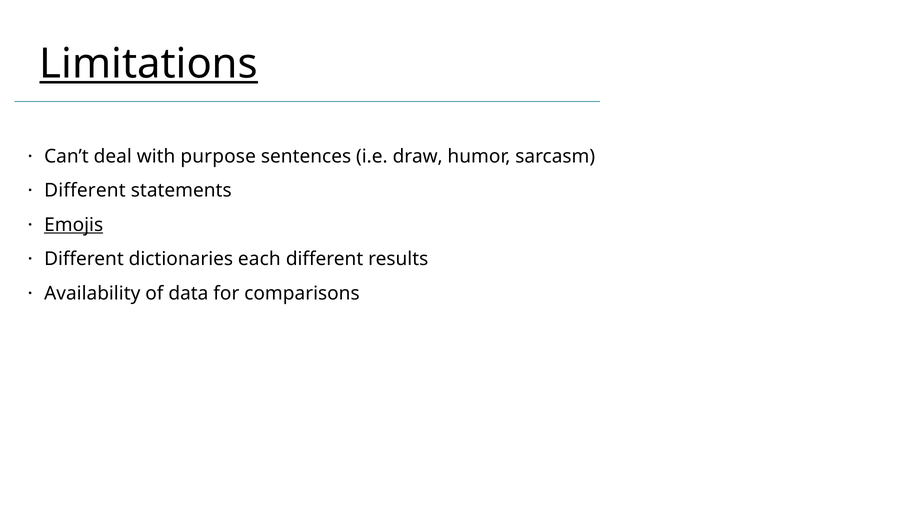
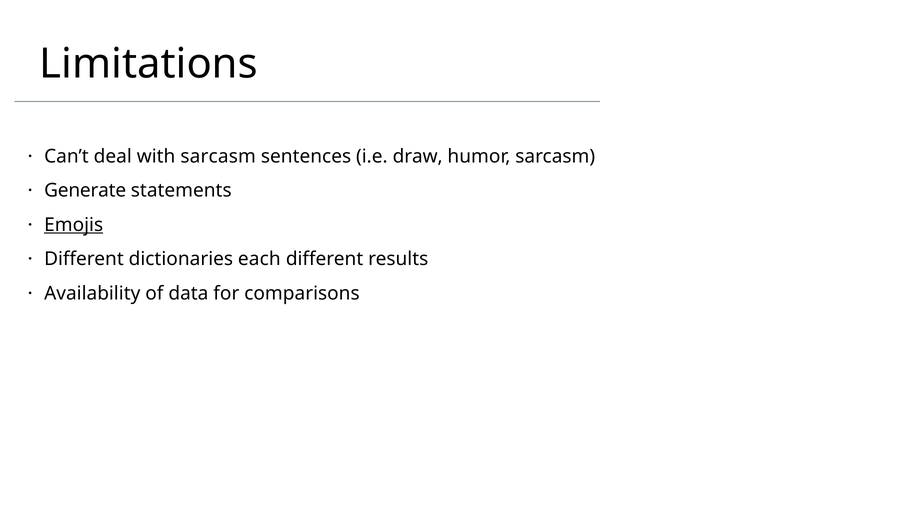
Limitations underline: present -> none (149, 64)
with purpose: purpose -> sarcasm (218, 156)
Different: Different -> Generate (85, 191)
